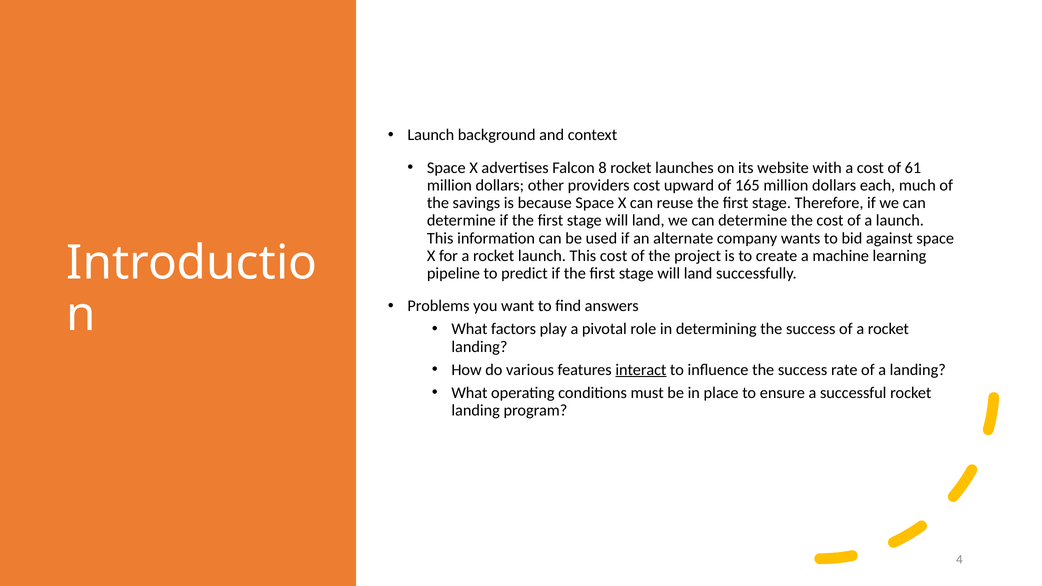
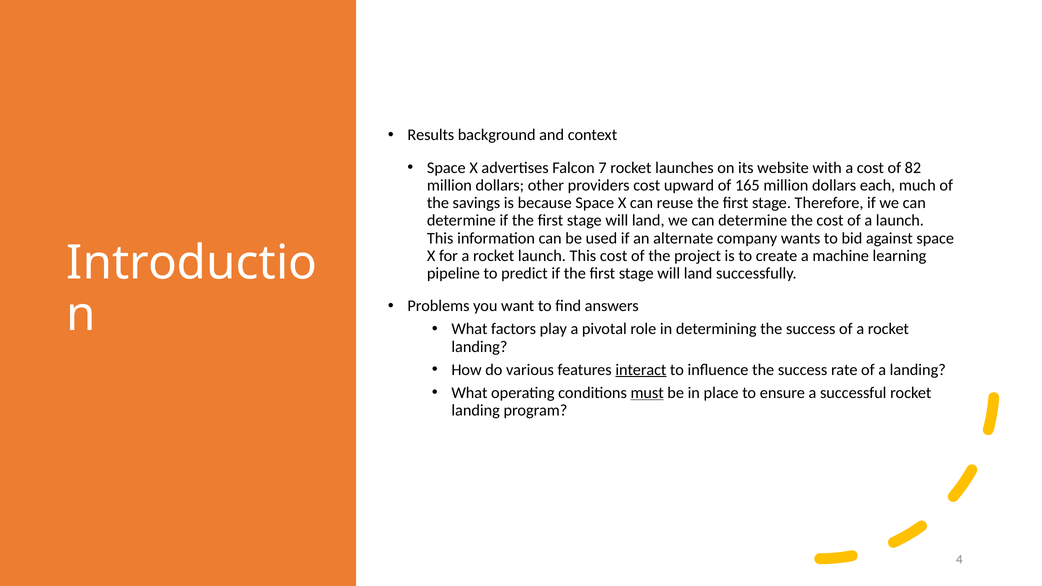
Launch: Launch -> Results (431, 135)
8: 8 -> 7 (603, 168)
61: 61 -> 82 (913, 168)
must underline: none -> present (647, 393)
